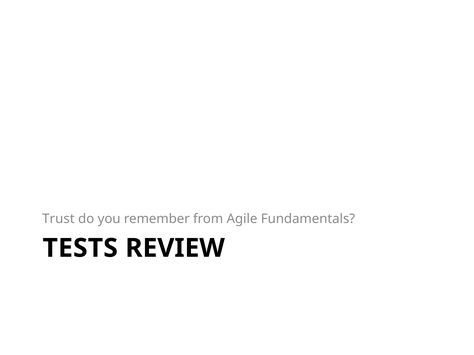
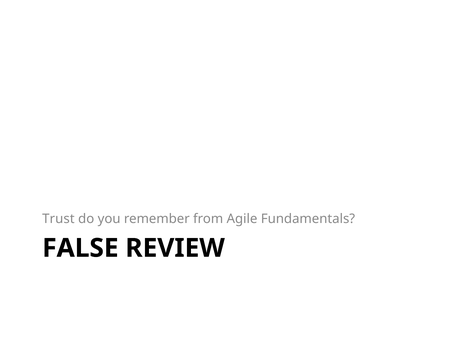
TESTS: TESTS -> FALSE (80, 248)
